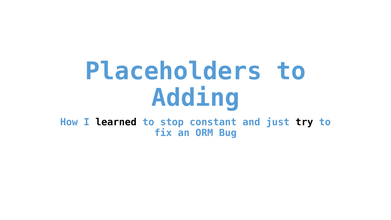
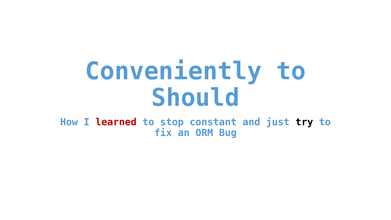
Placeholders: Placeholders -> Conveniently (173, 71)
Adding: Adding -> Should (195, 98)
learned colour: black -> red (116, 122)
